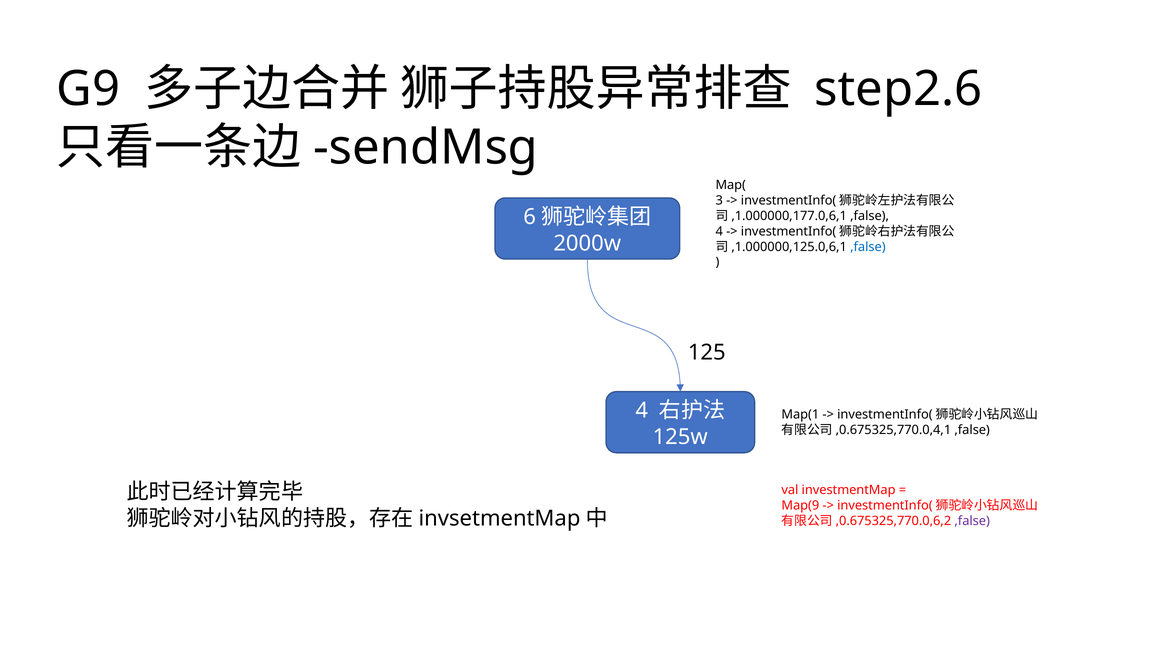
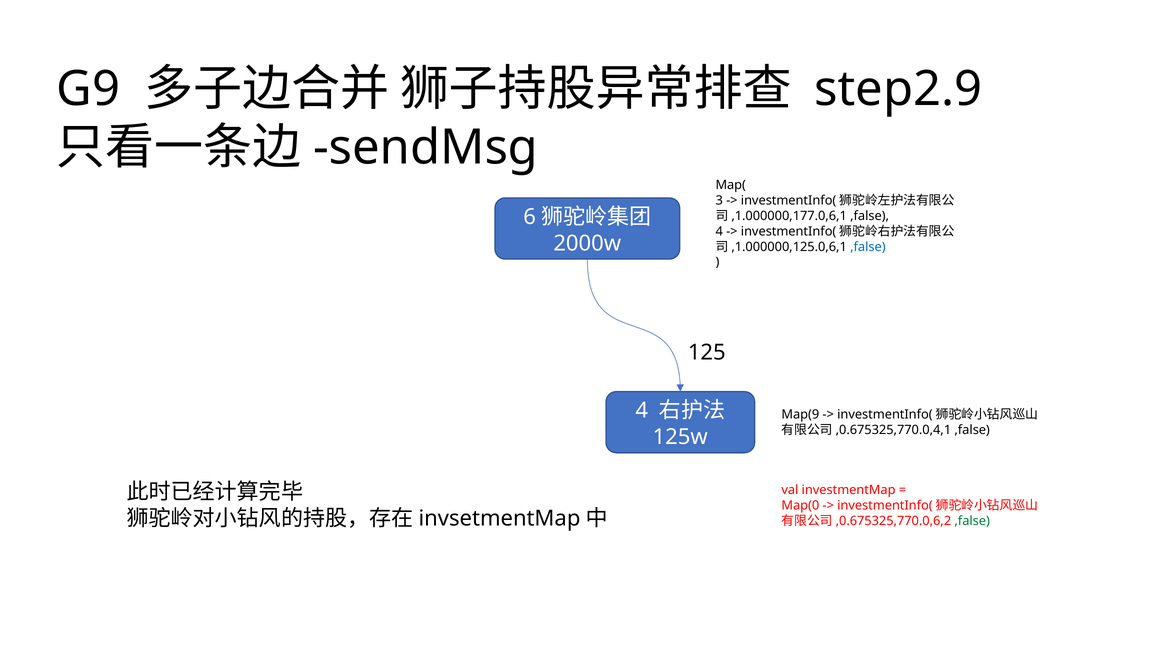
step2.6: step2.6 -> step2.9 (898, 89)
Map(1: Map(1 -> Map(9 (800, 415)
Map(9: Map(9 -> Map(0 (800, 506)
,false colour: purple -> green (972, 521)
